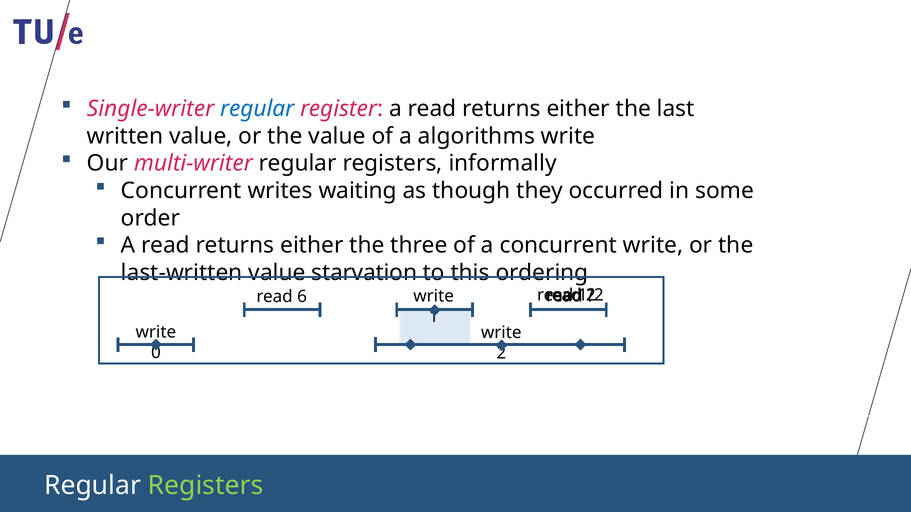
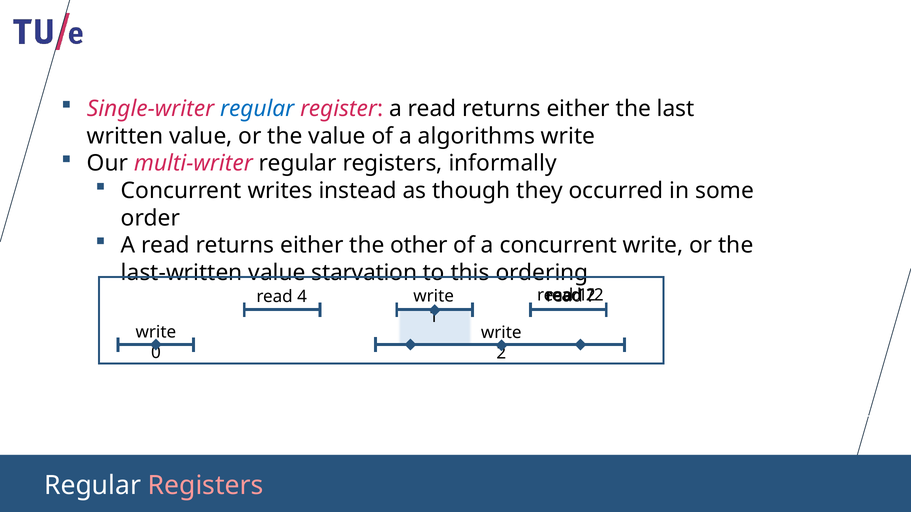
waiting: waiting -> instead (358, 191)
three: three -> other (419, 246)
6: 6 -> 4 (302, 297)
Registers colour: light green -> pink (206, 486)
